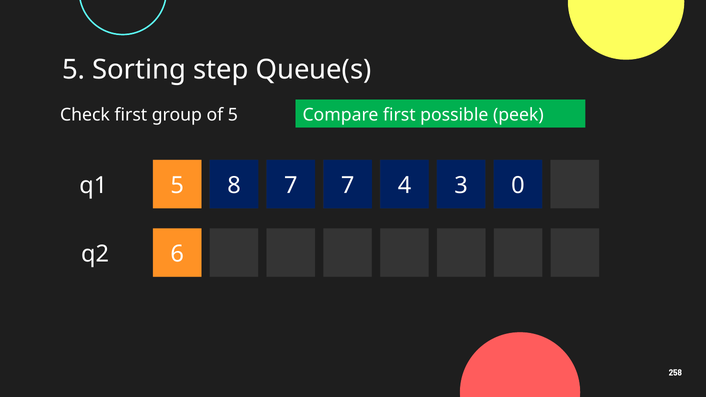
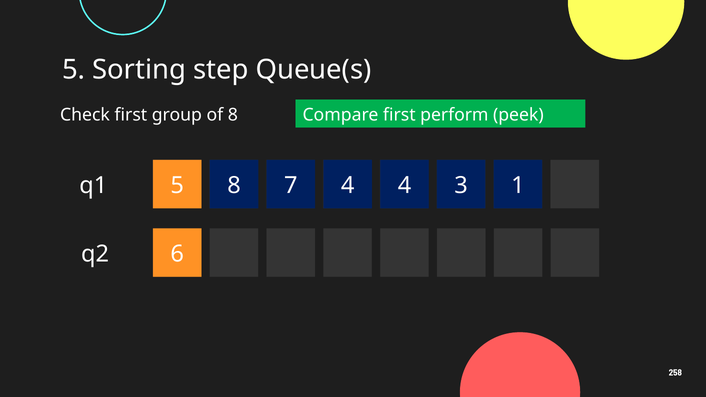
of 5: 5 -> 8 (233, 115)
possible: possible -> perform (454, 115)
7 7: 7 -> 4 (348, 186)
0: 0 -> 1 (518, 186)
